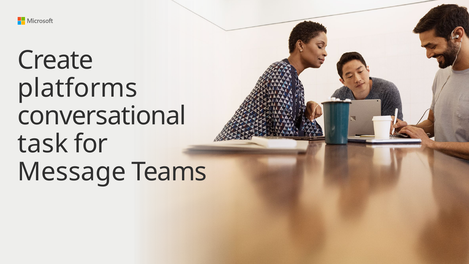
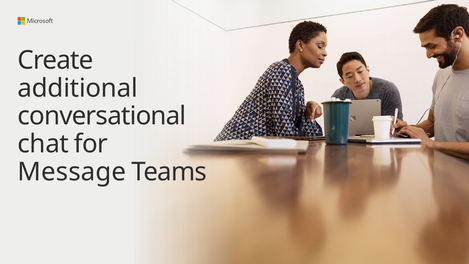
platforms: platforms -> additional (78, 88)
task: task -> chat (43, 144)
